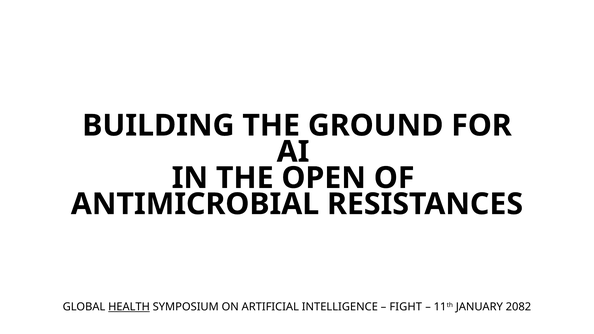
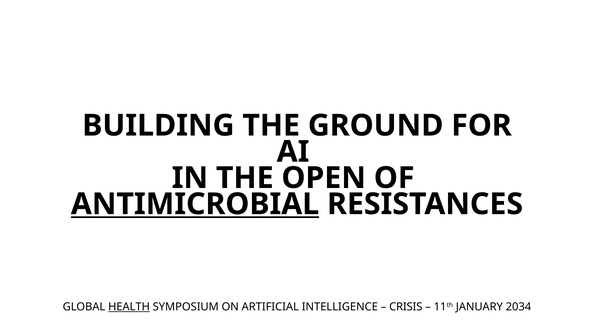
ANTIMICROBIAL underline: none -> present (195, 204)
FIGHT: FIGHT -> CRISIS (406, 307)
2082: 2082 -> 2034 (518, 307)
